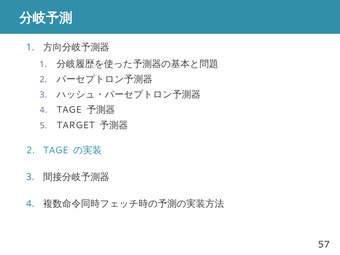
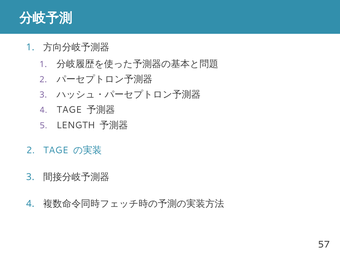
TARGET: TARGET -> LENGTH (76, 125)
